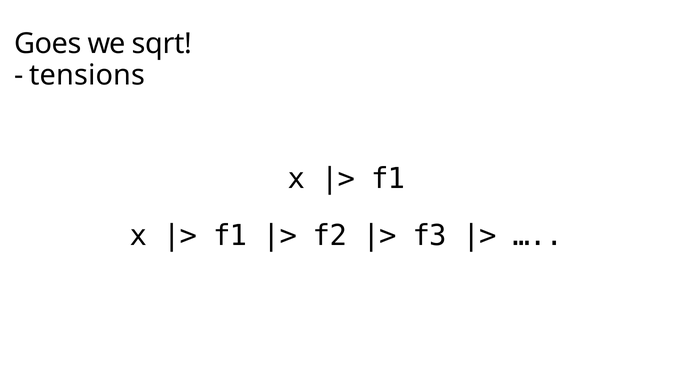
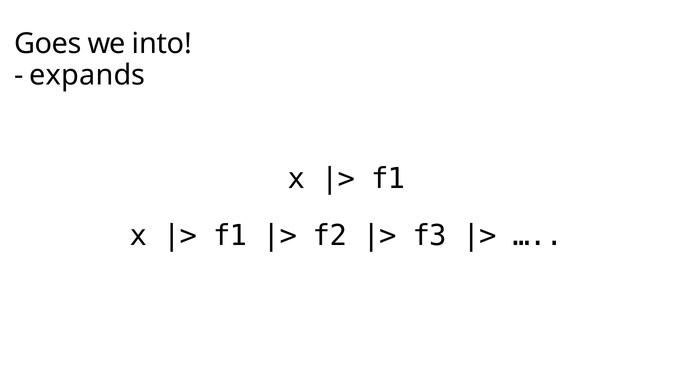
sqrt: sqrt -> into (162, 44)
tensions: tensions -> expands (87, 75)
